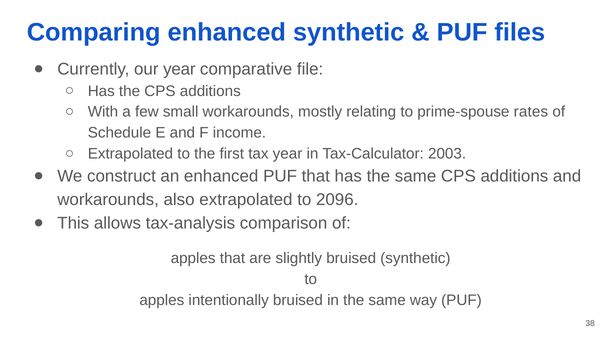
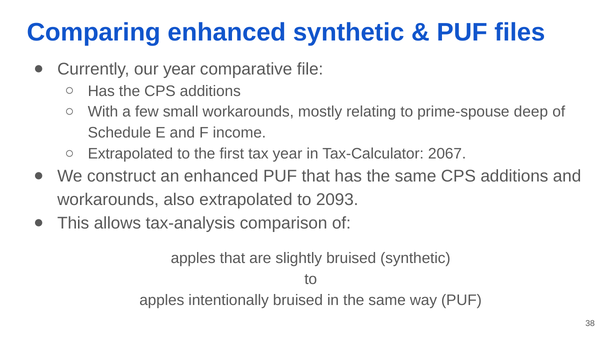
rates: rates -> deep (531, 112)
2003: 2003 -> 2067 (447, 154)
2096: 2096 -> 2093 (337, 200)
